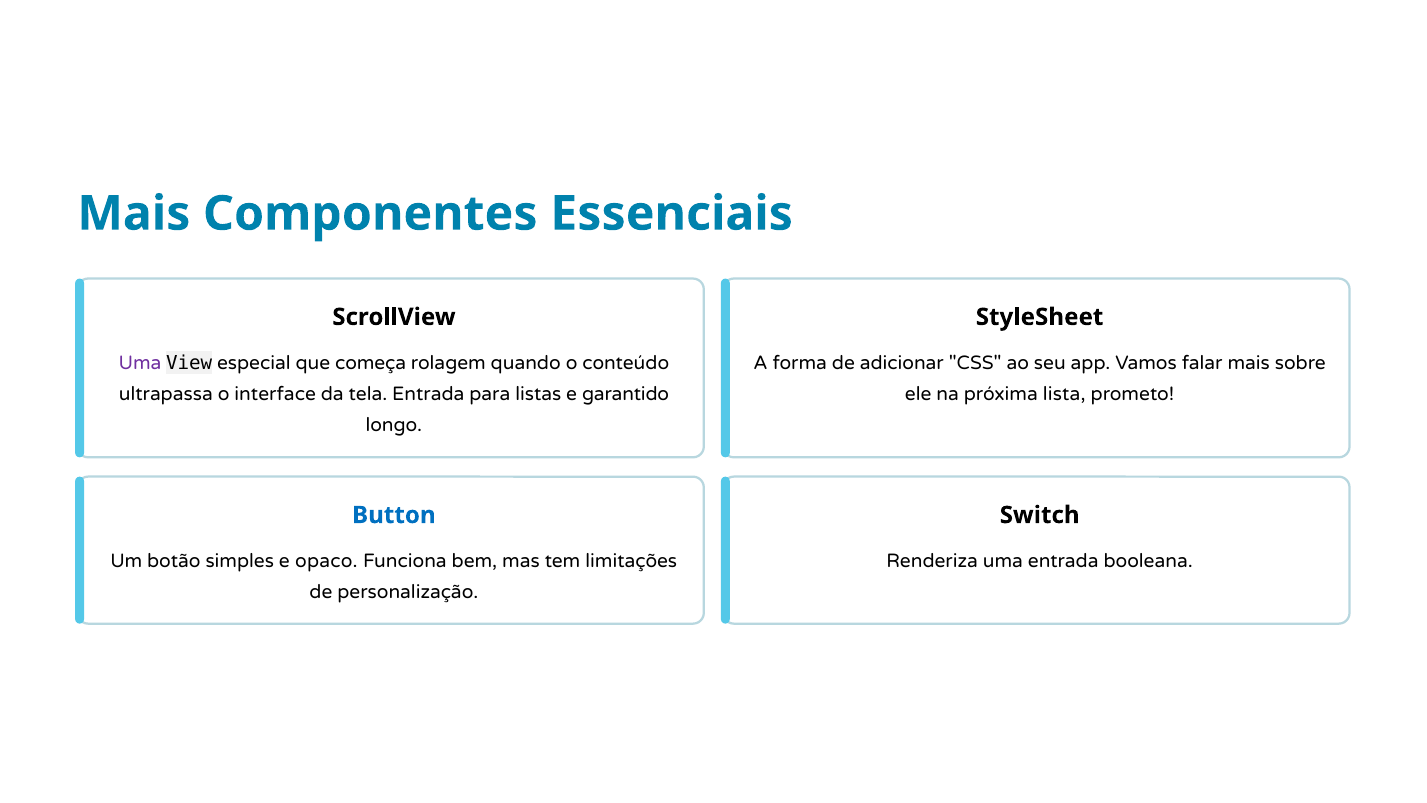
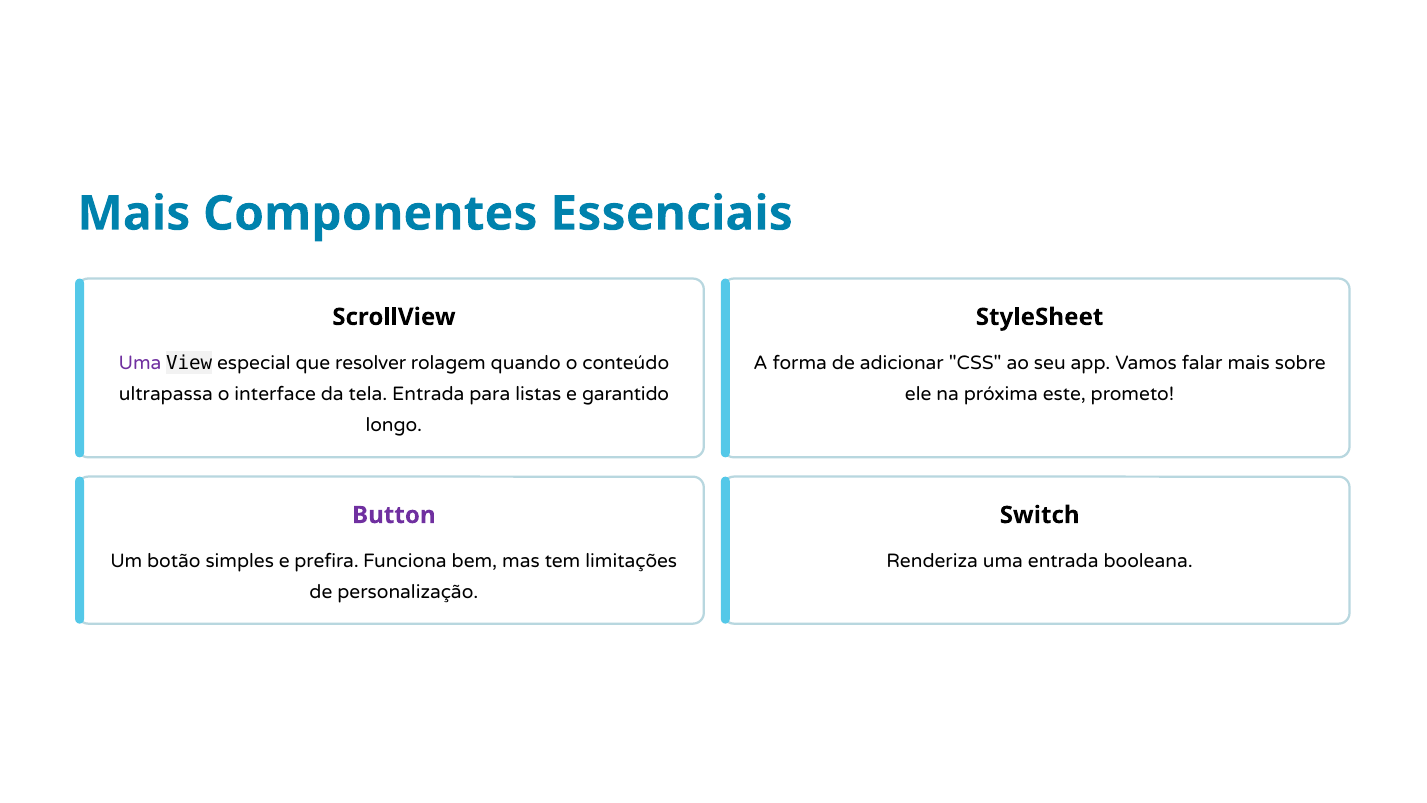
começa: começa -> resolver (371, 363)
lista: lista -> este (1064, 394)
Button colour: blue -> purple (394, 515)
opaco: opaco -> prefira (327, 561)
